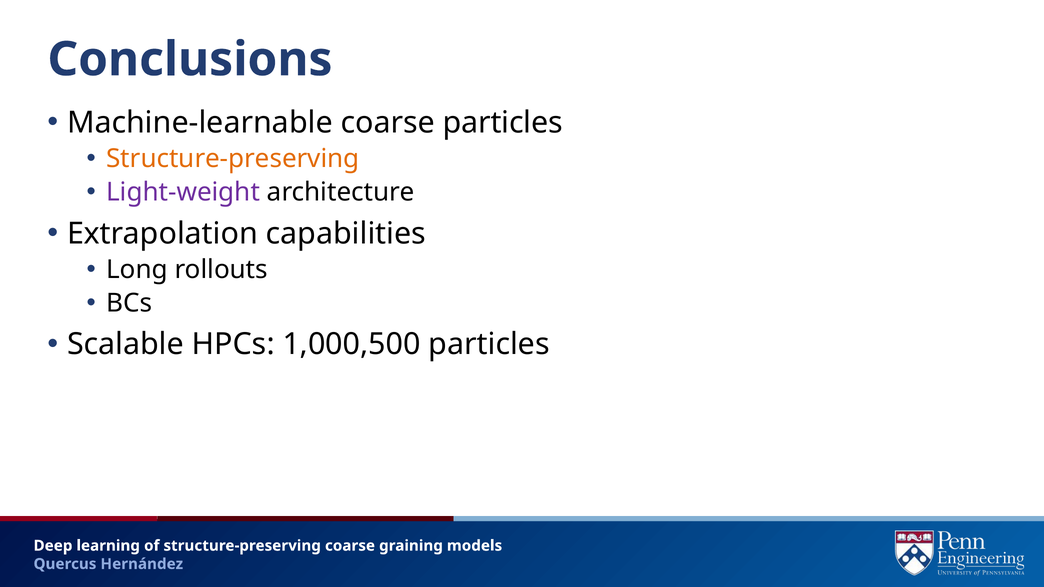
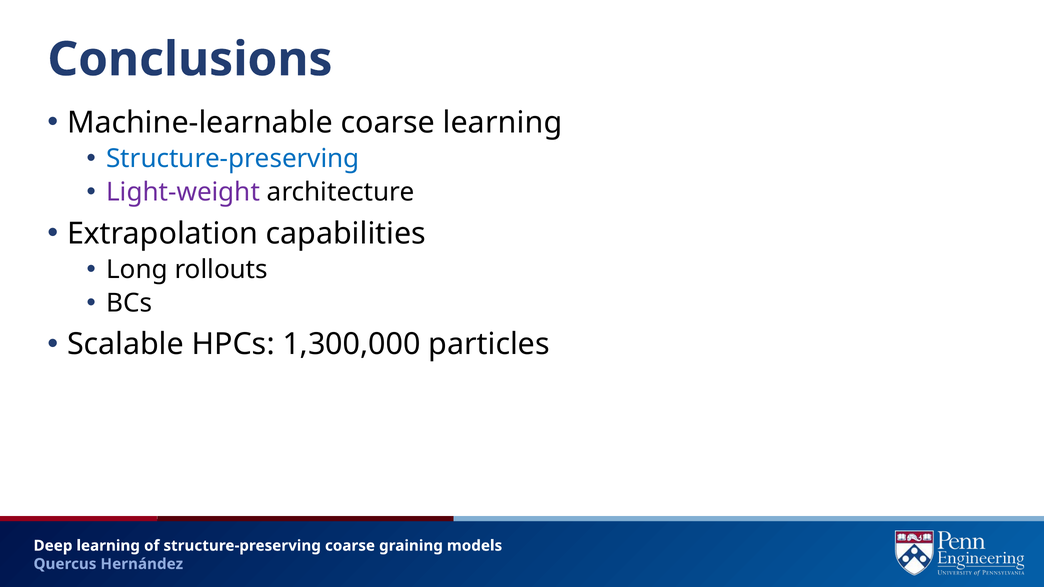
coarse particles: particles -> learning (503, 123)
Structure-preserving colour: orange -> blue (233, 159)
1,000,500: 1,000,500 -> 1,300,000 (352, 345)
